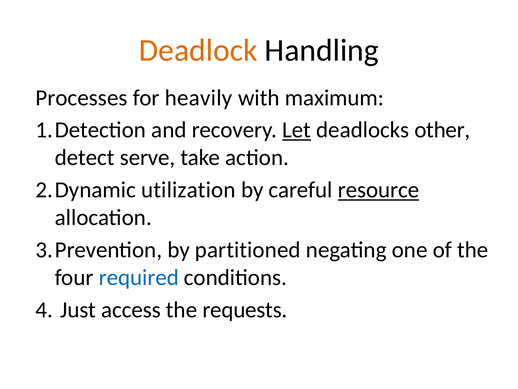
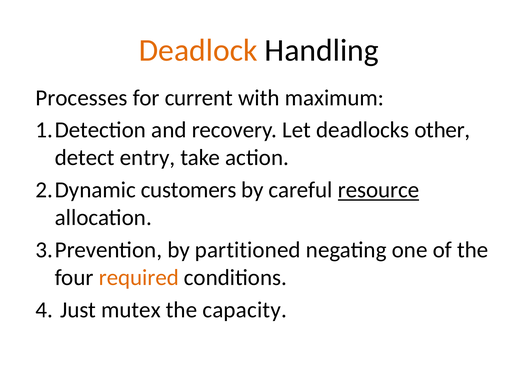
heavily: heavily -> current (199, 98)
Let underline: present -> none (297, 130)
serve: serve -> entry (148, 157)
utilization: utilization -> customers (189, 190)
required colour: blue -> orange (139, 277)
access: access -> mutex (131, 309)
requests: requests -> capacity (245, 309)
